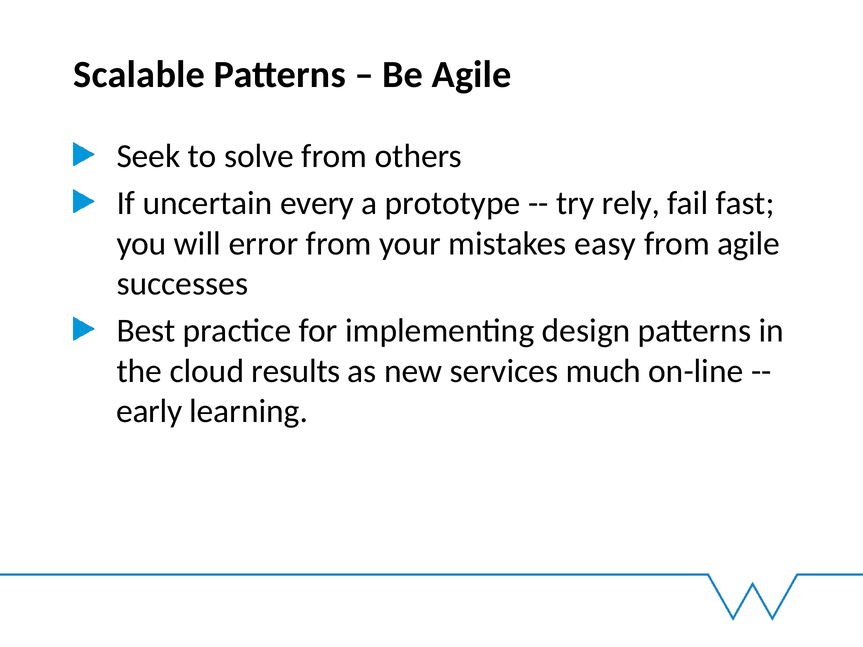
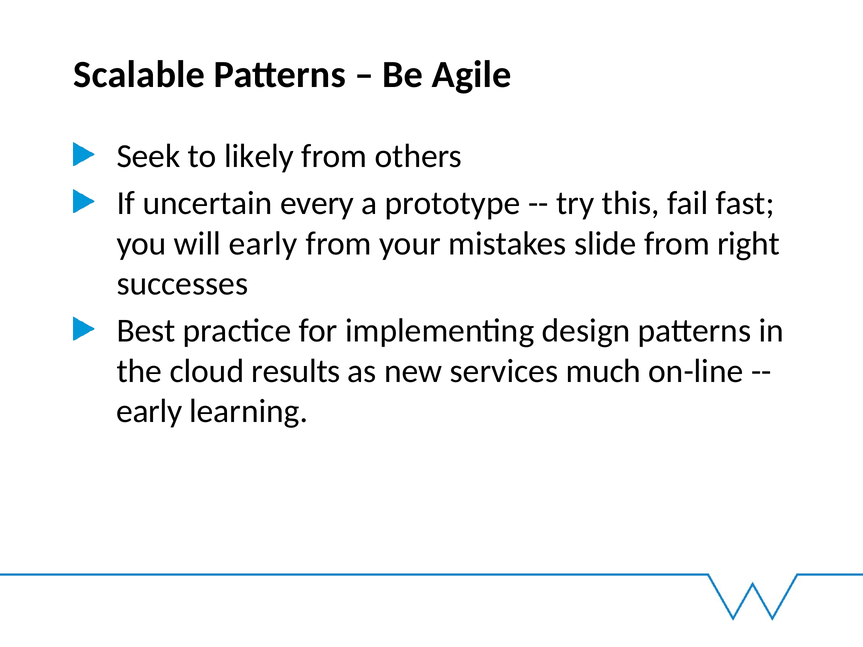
solve: solve -> likely (259, 156)
rely: rely -> this (631, 203)
will error: error -> early (263, 244)
easy: easy -> slide (605, 244)
from agile: agile -> right (748, 244)
